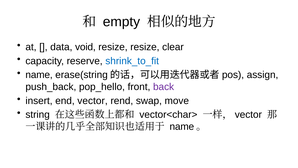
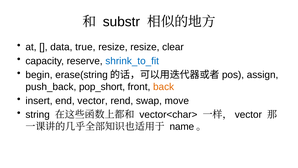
empty: empty -> substr (121, 22)
void: void -> true (85, 47)
name: name -> begin (39, 75)
pop_hello: pop_hello -> pop_short (102, 87)
back colour: purple -> orange (164, 87)
